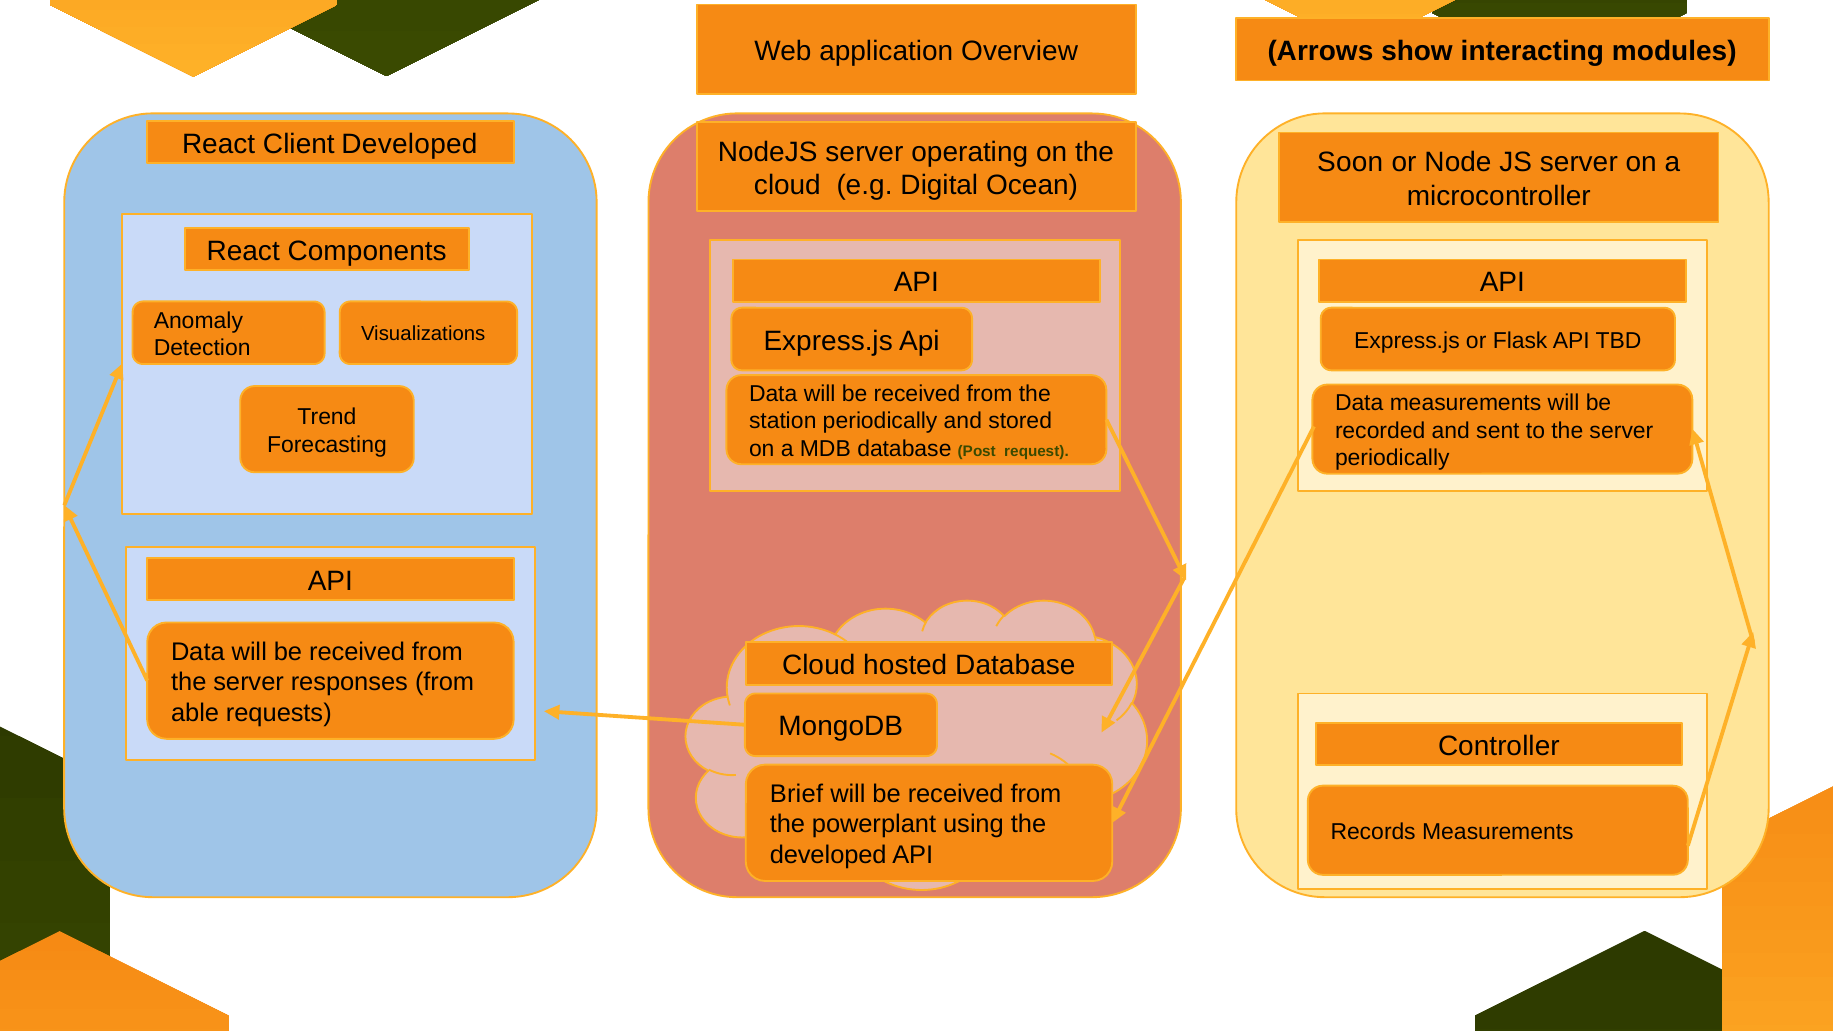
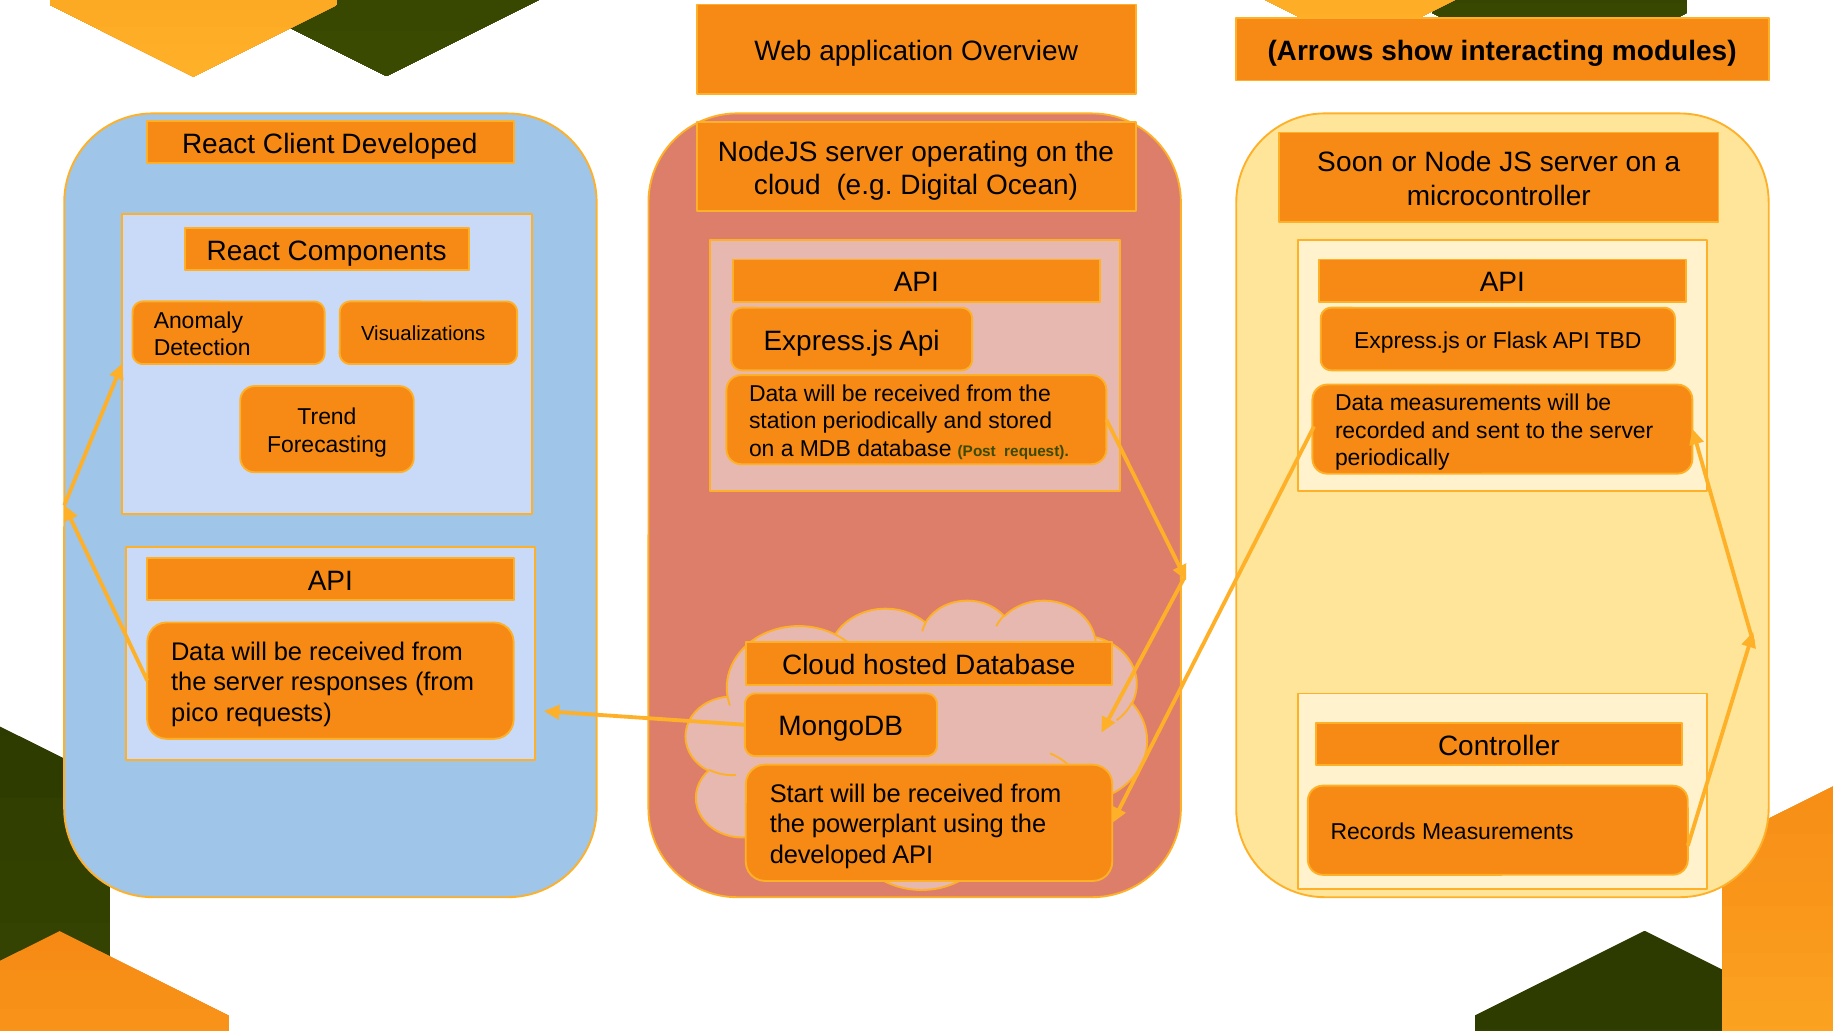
able: able -> pico (195, 713)
Brief: Brief -> Start (797, 794)
